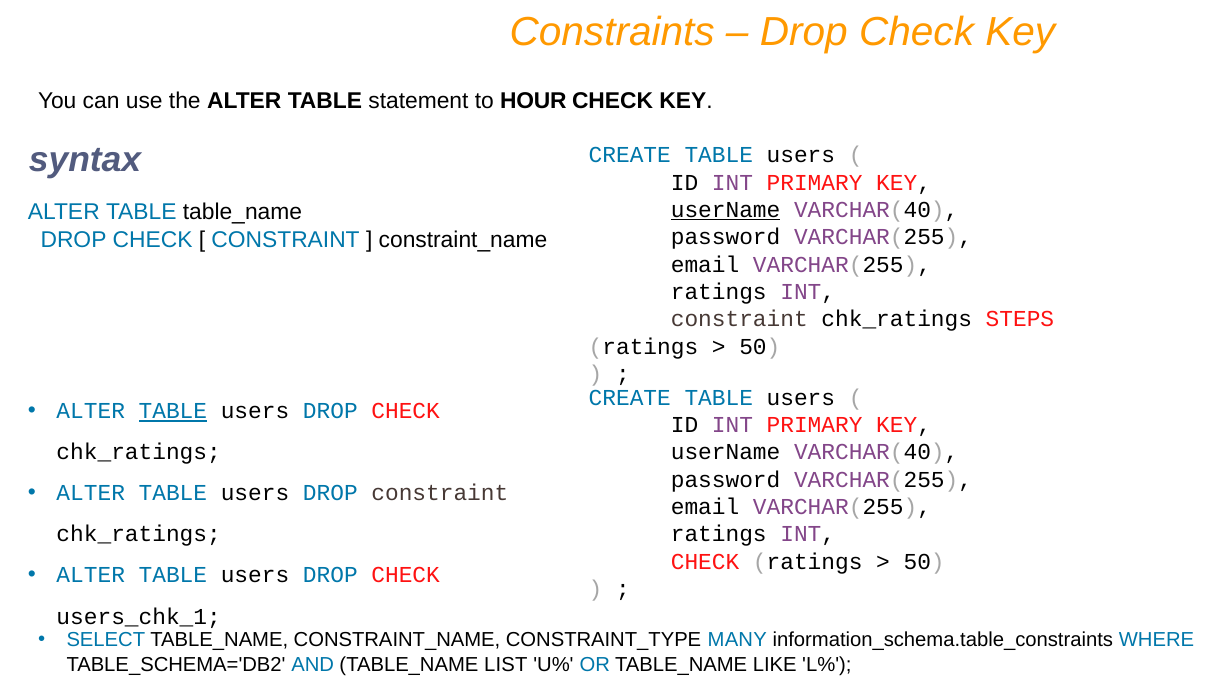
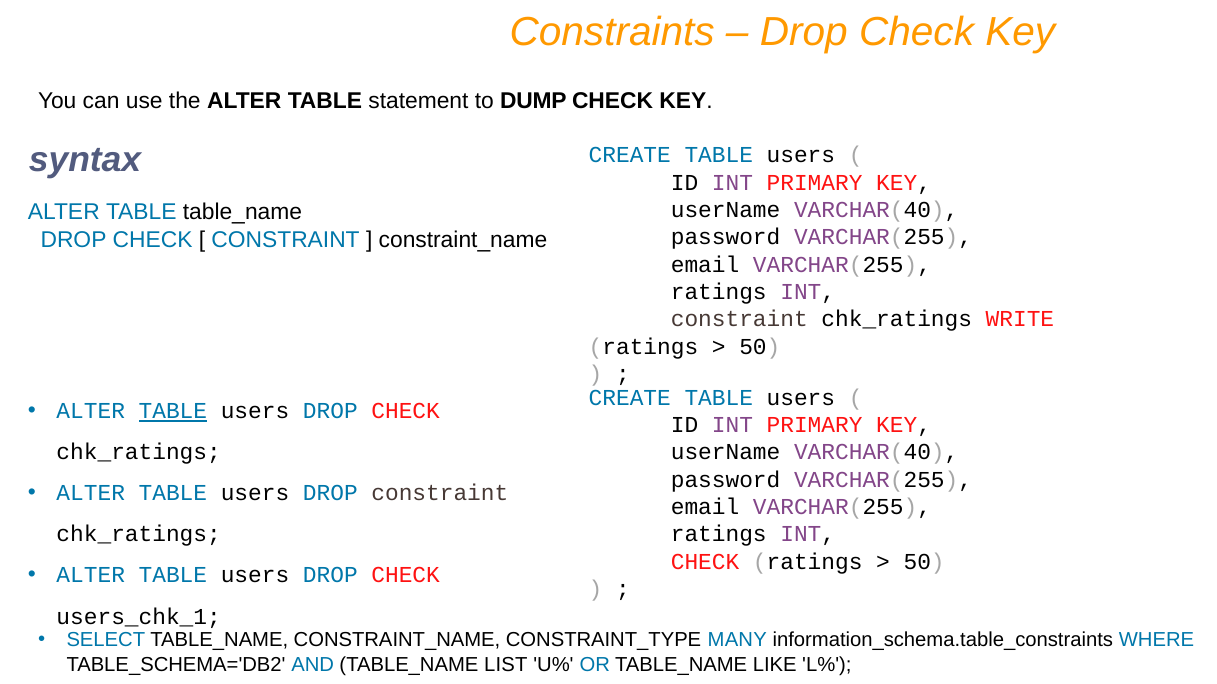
HOUR: HOUR -> DUMP (533, 101)
userName underline: present -> none (726, 210)
STEPS: STEPS -> WRITE (1020, 320)
